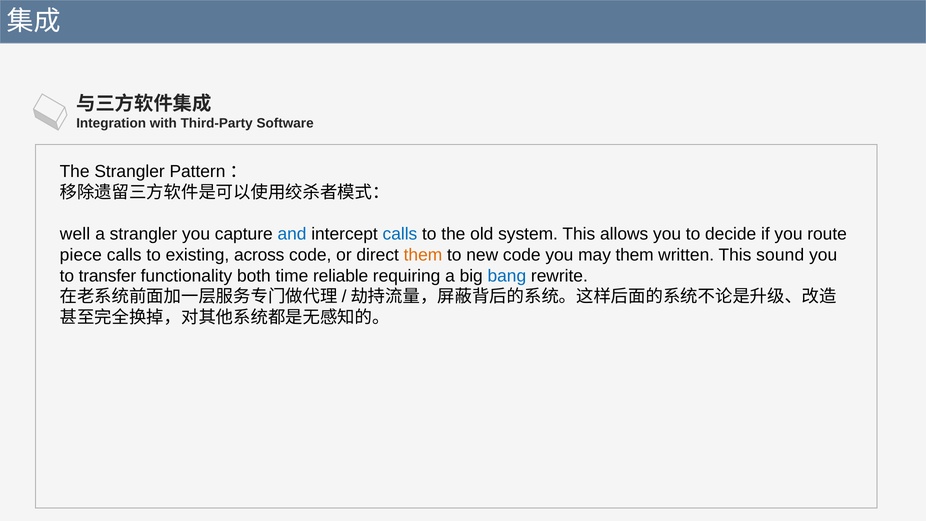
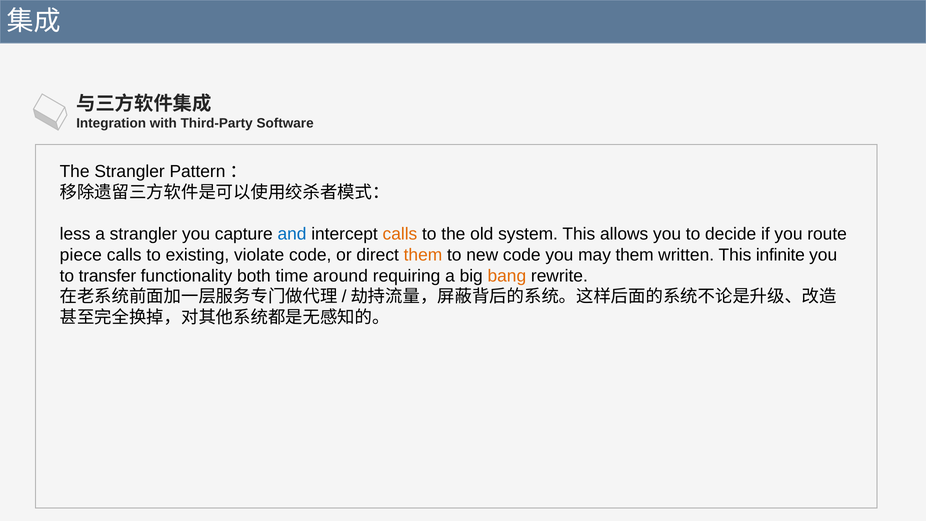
well: well -> less (75, 234)
calls colour: blue -> orange (400, 234)
across: across -> violate (259, 255)
sound: sound -> infinite (780, 255)
reliable: reliable -> around (341, 276)
bang colour: blue -> orange (507, 276)
